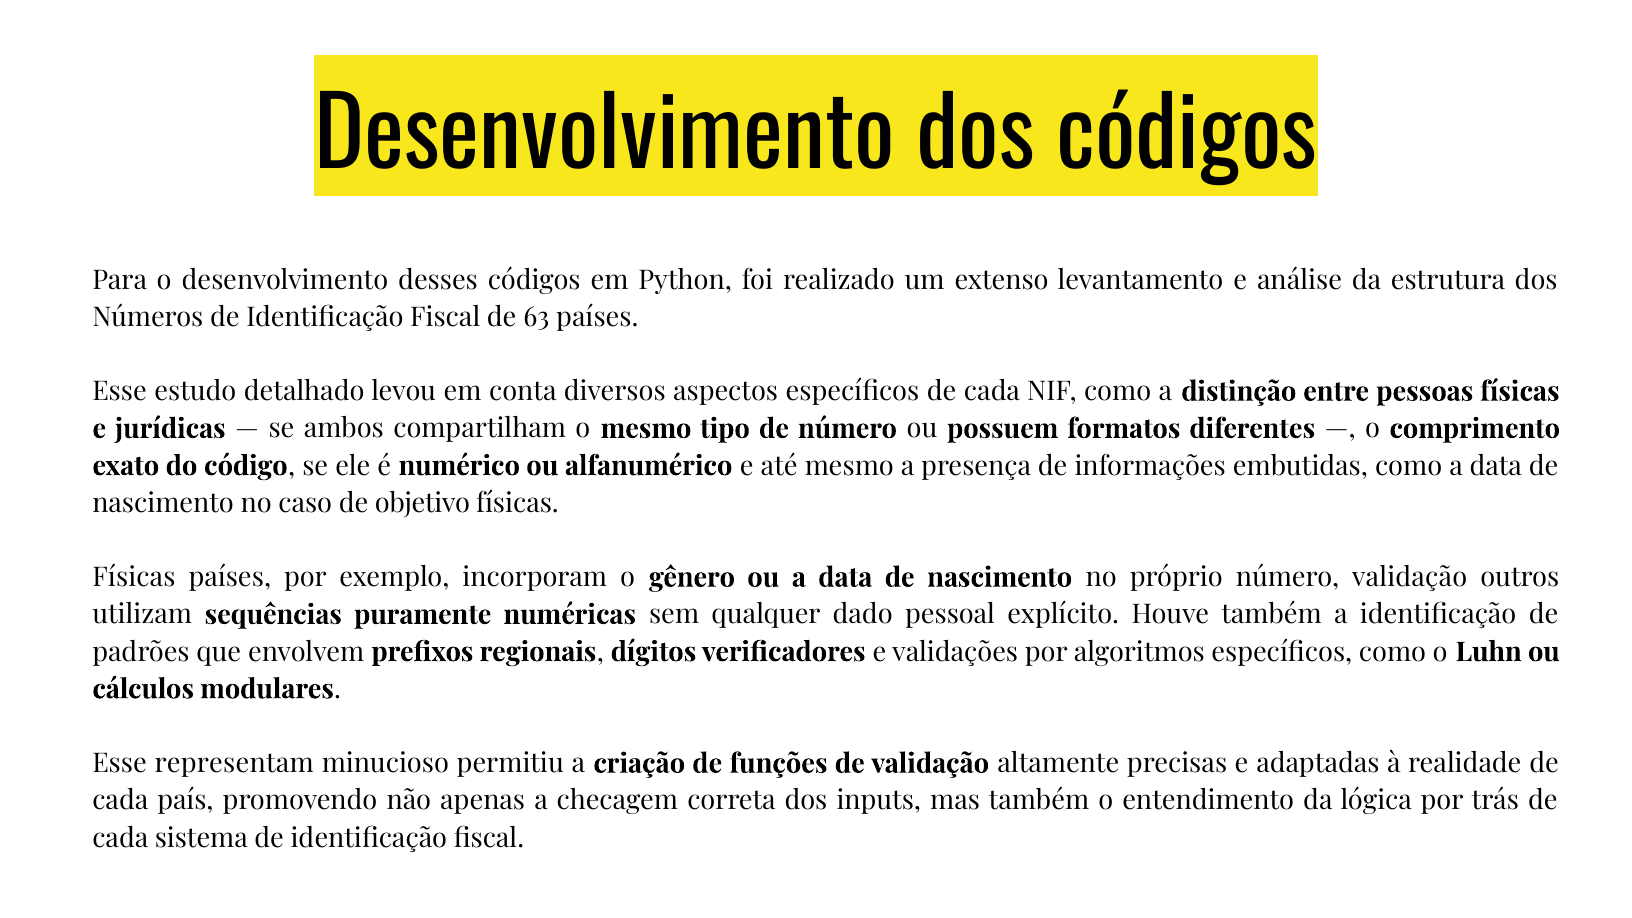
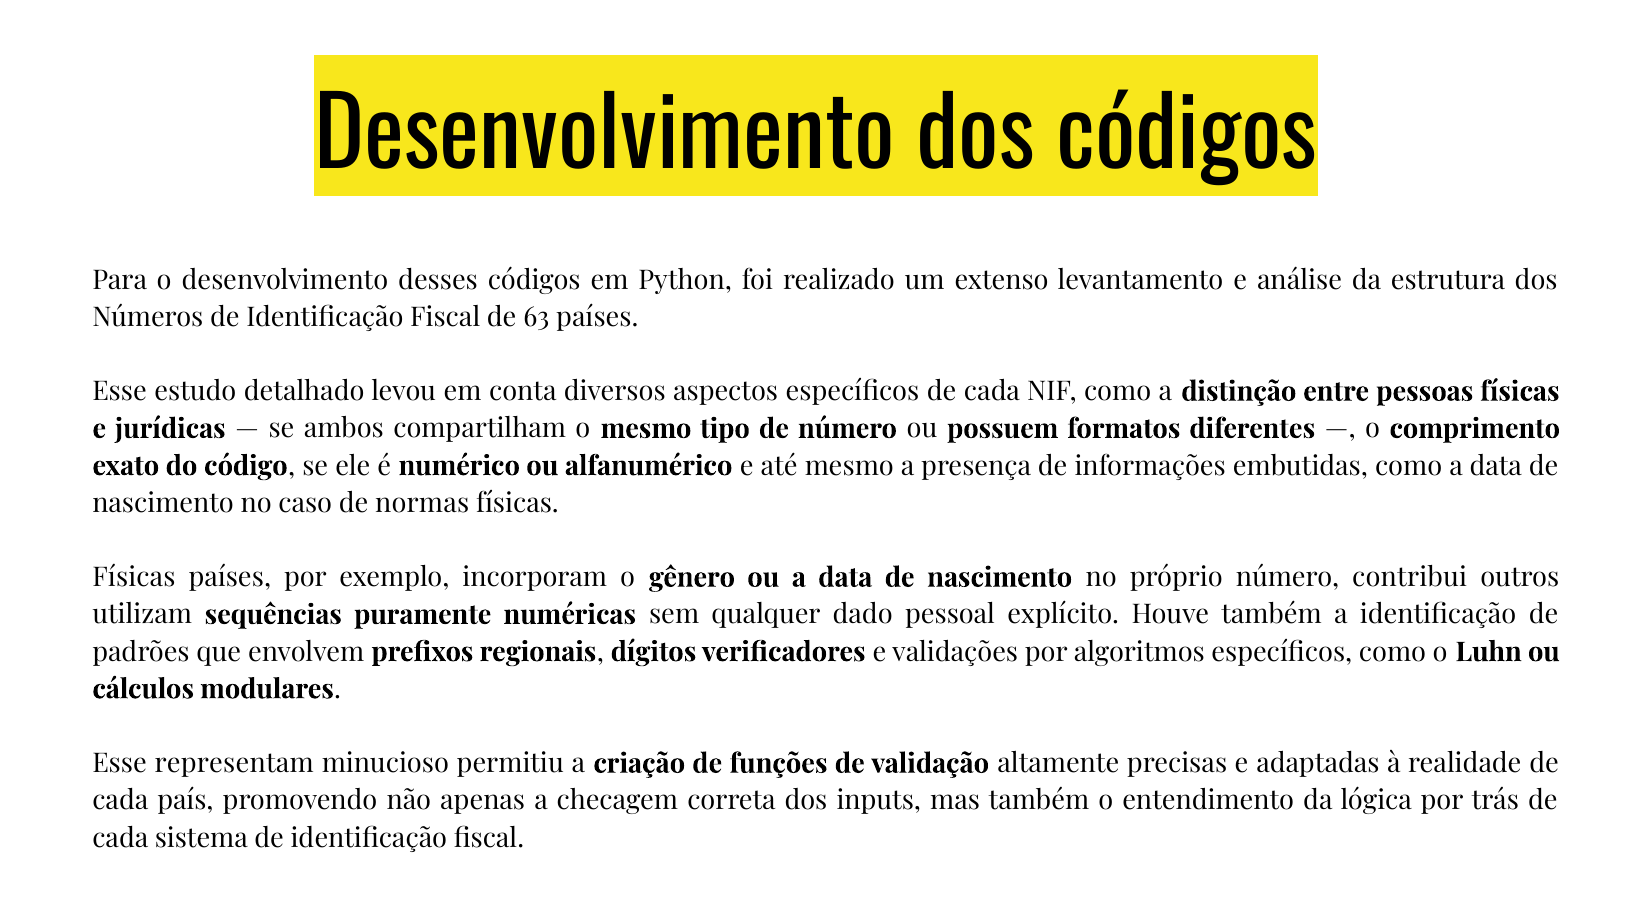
objetivo: objetivo -> normas (422, 503)
número validação: validação -> contribui (1410, 578)
